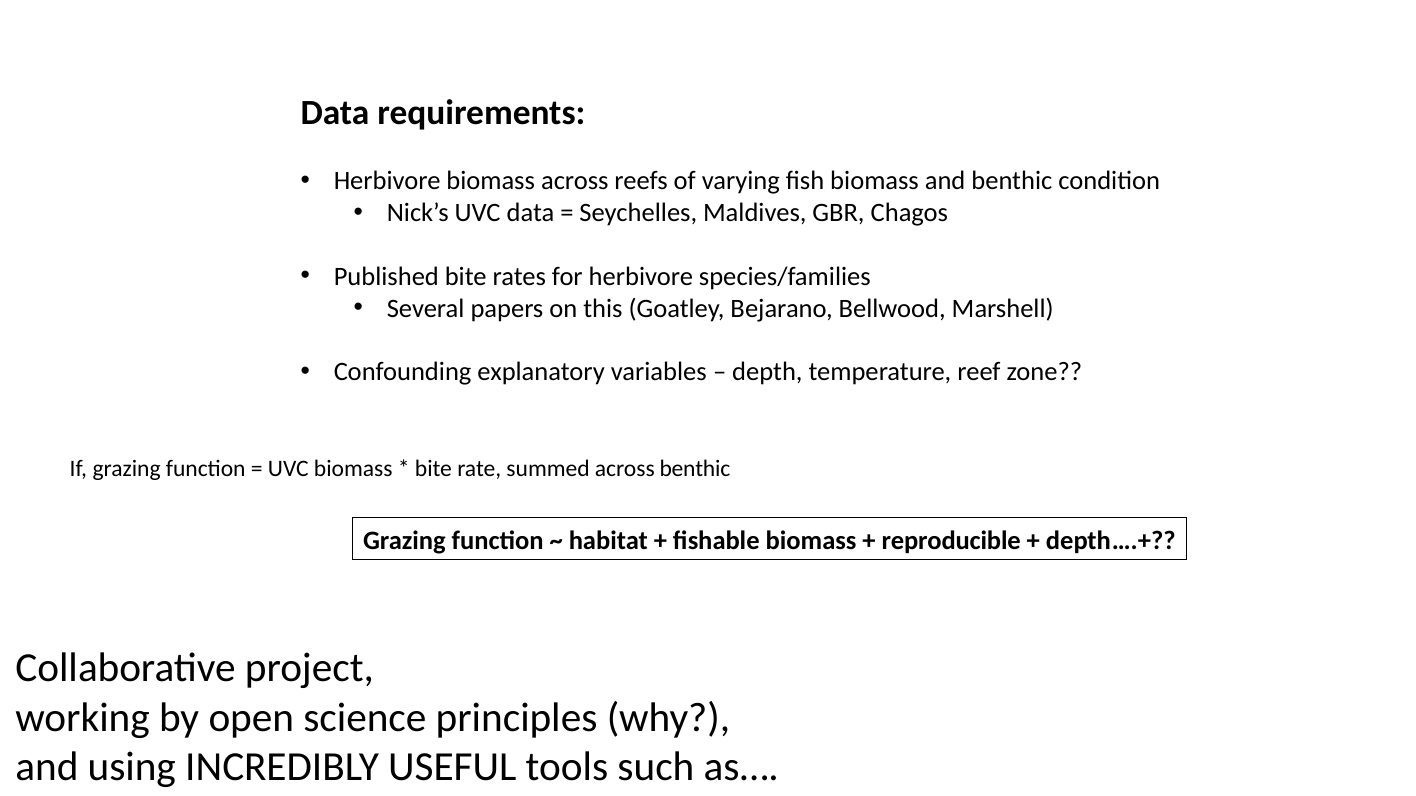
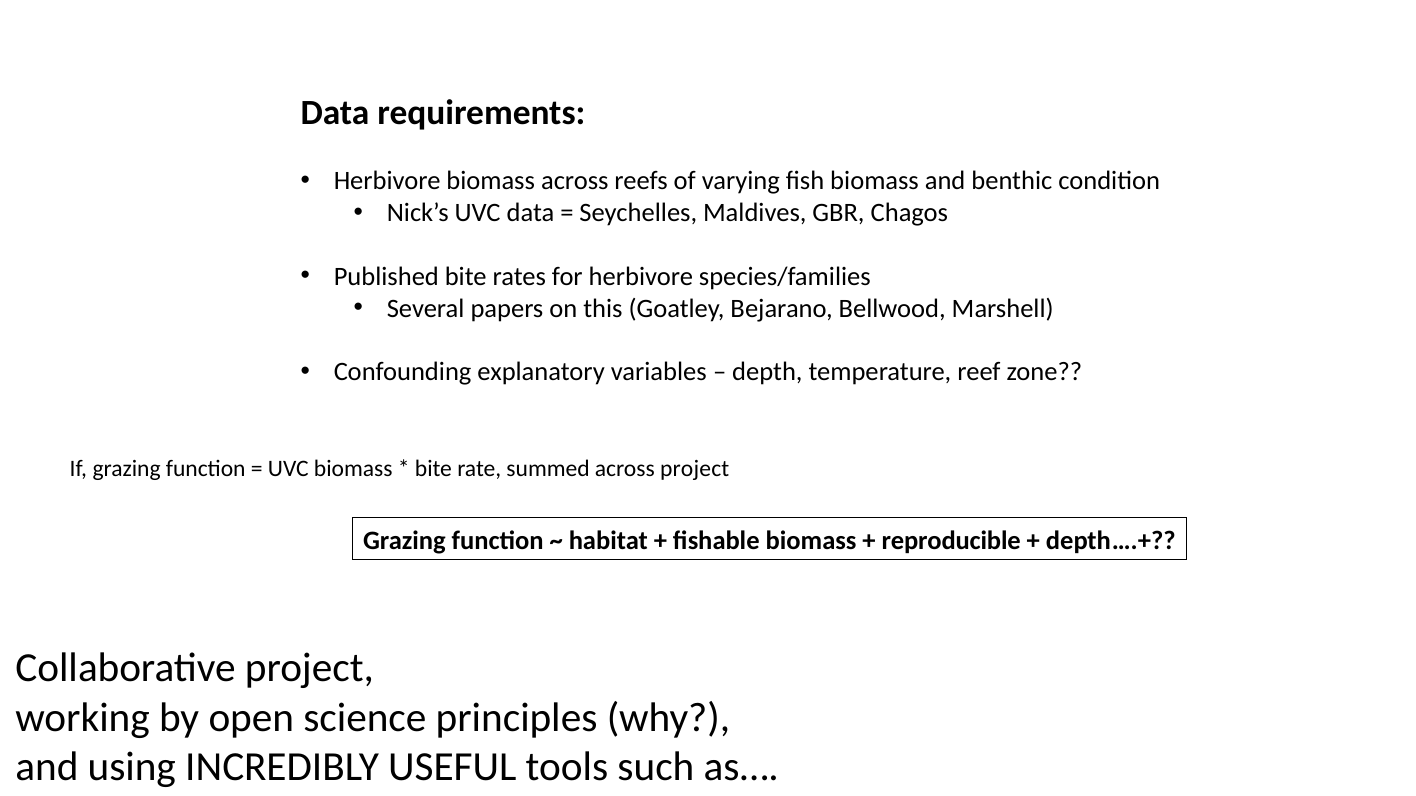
across benthic: benthic -> project (695, 469)
